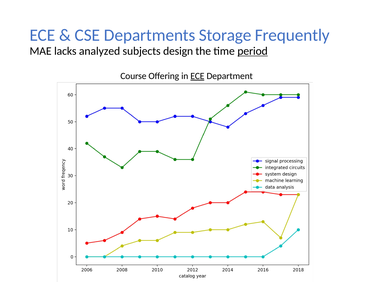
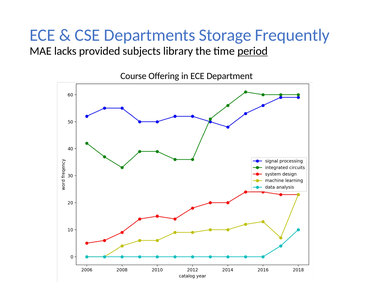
analyzed: analyzed -> provided (100, 51)
design: design -> library (178, 51)
ECE underline: present -> none (197, 76)
